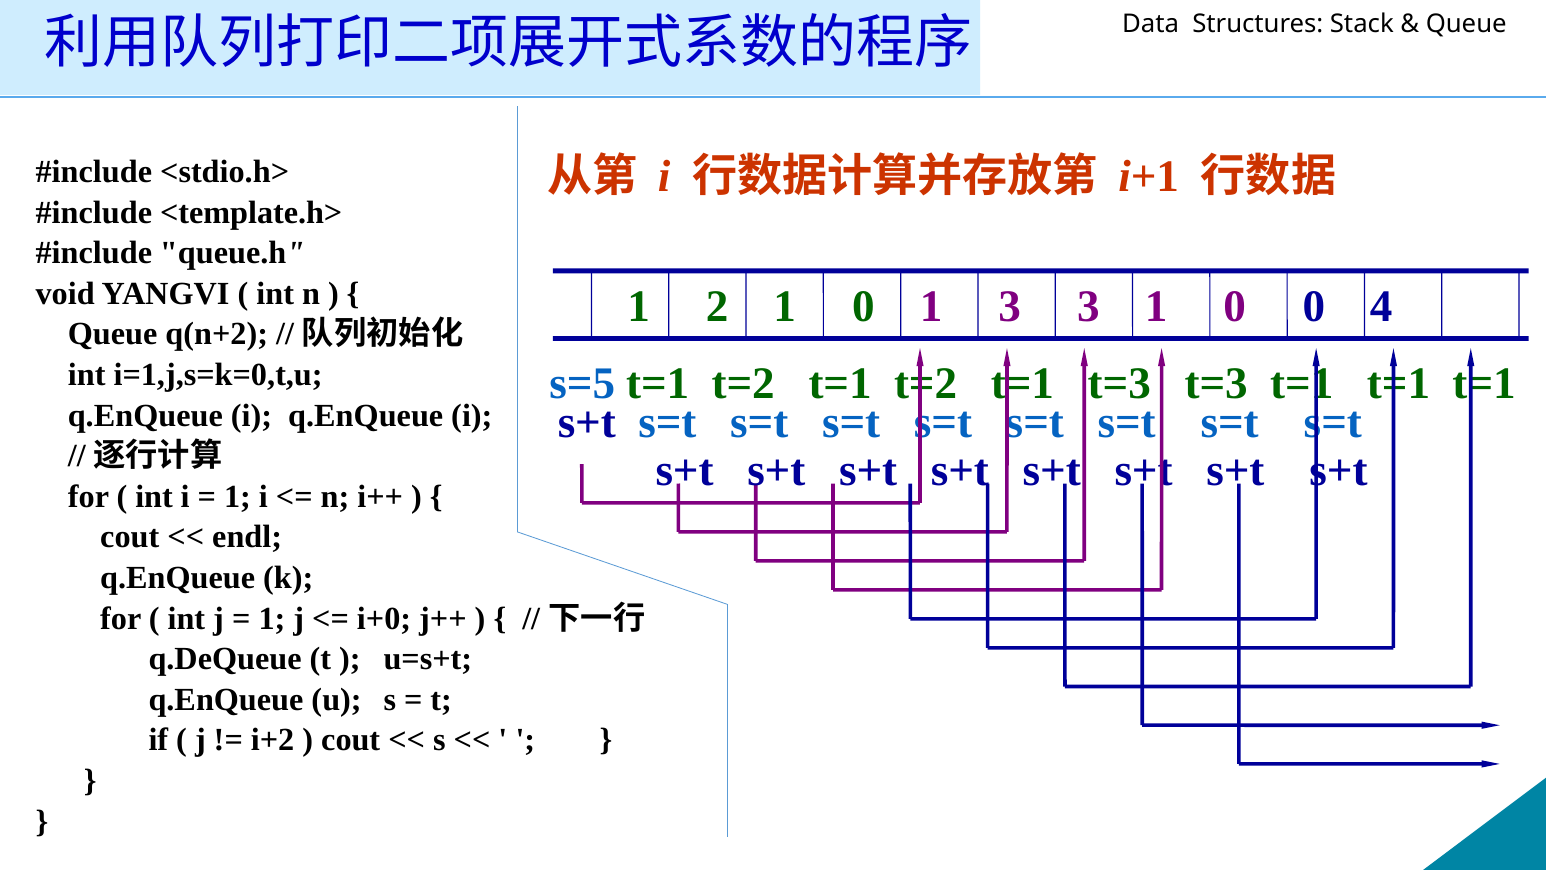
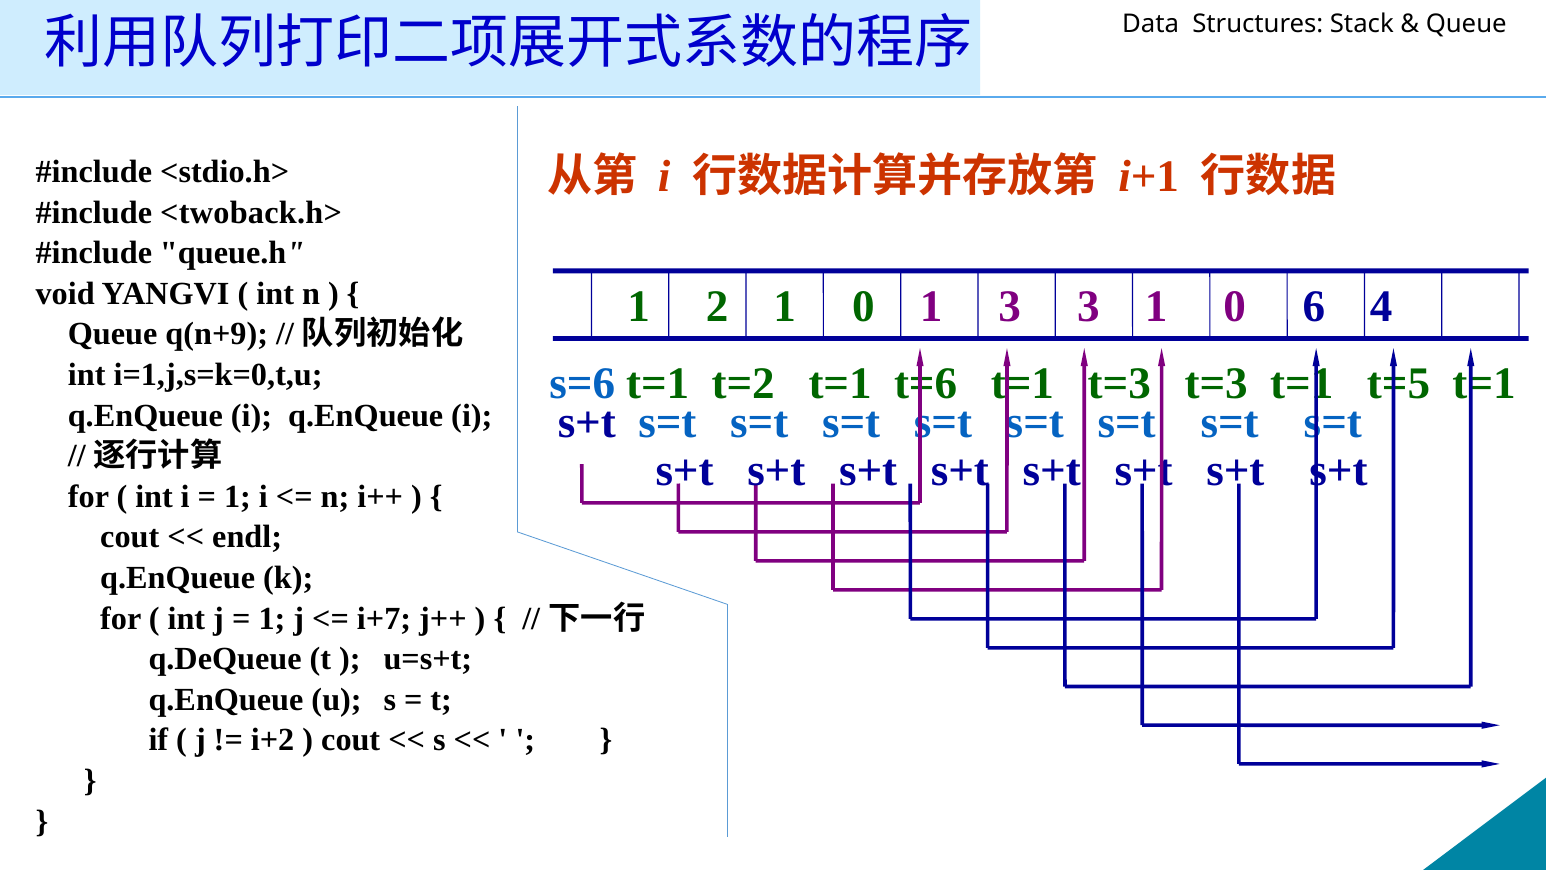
<template.h>: <template.h> -> <twoback.h> (251, 212)
0 0: 0 -> 6 (1314, 307)
q(n+2: q(n+2 -> q(n+9 (217, 334)
s=5: s=5 -> s=6 (582, 384)
t=2 t=1 t=2: t=2 -> t=6 (926, 384)
t=3 t=1 t=1: t=1 -> t=5 (1399, 384)
i+0: i+0 -> i+7 (384, 618)
